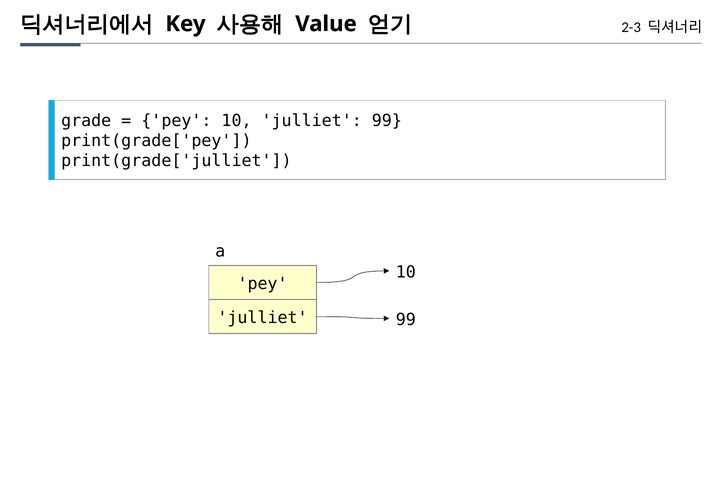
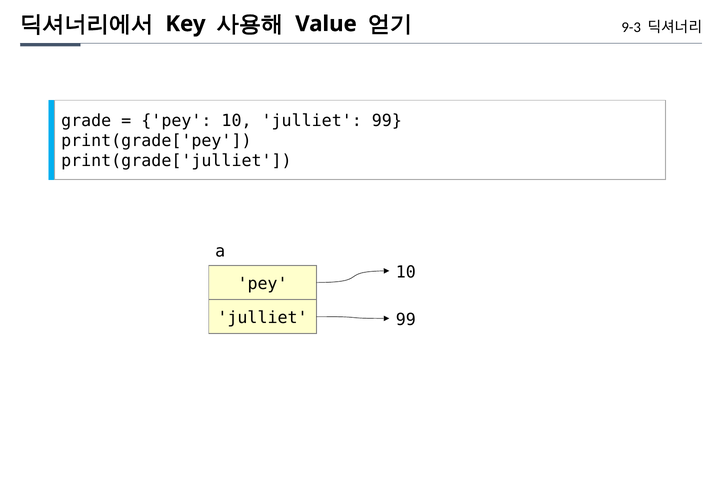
2-3: 2-3 -> 9-3 (631, 27)
